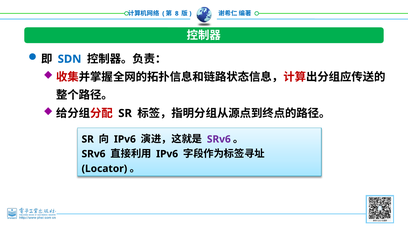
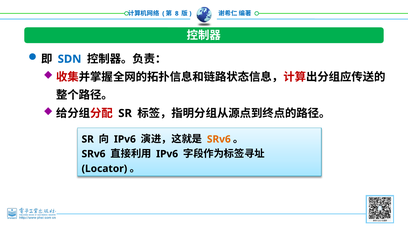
SRv6 colour: purple -> orange (219, 140)
